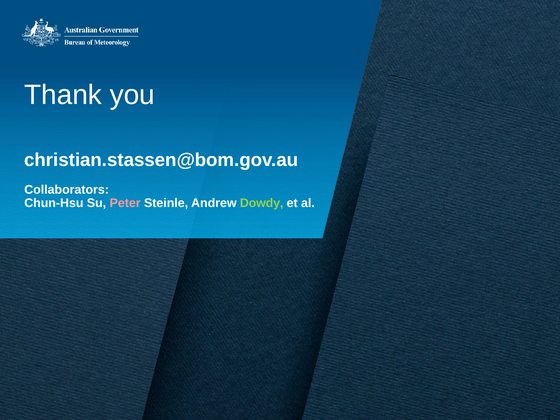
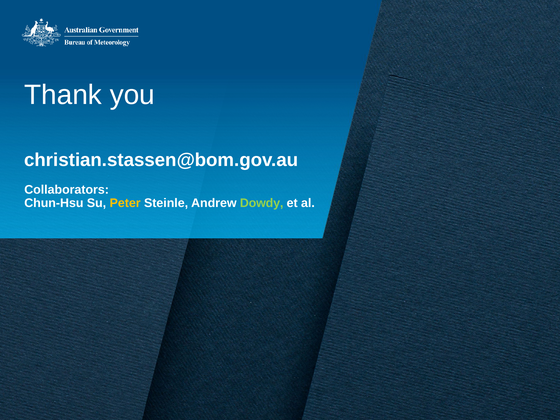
Peter colour: pink -> yellow (125, 203)
